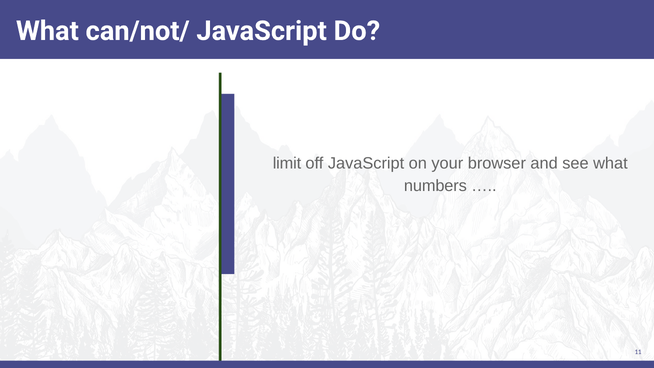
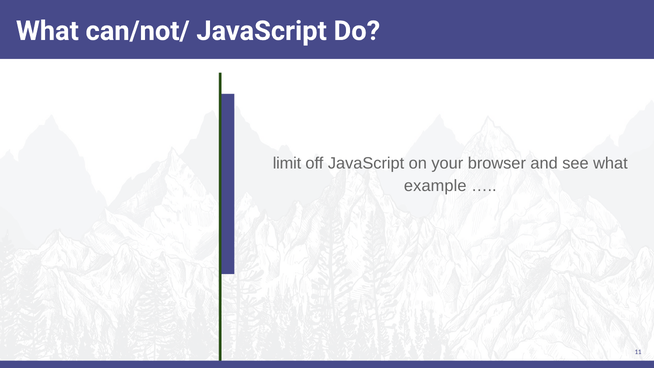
numbers: numbers -> example (435, 186)
